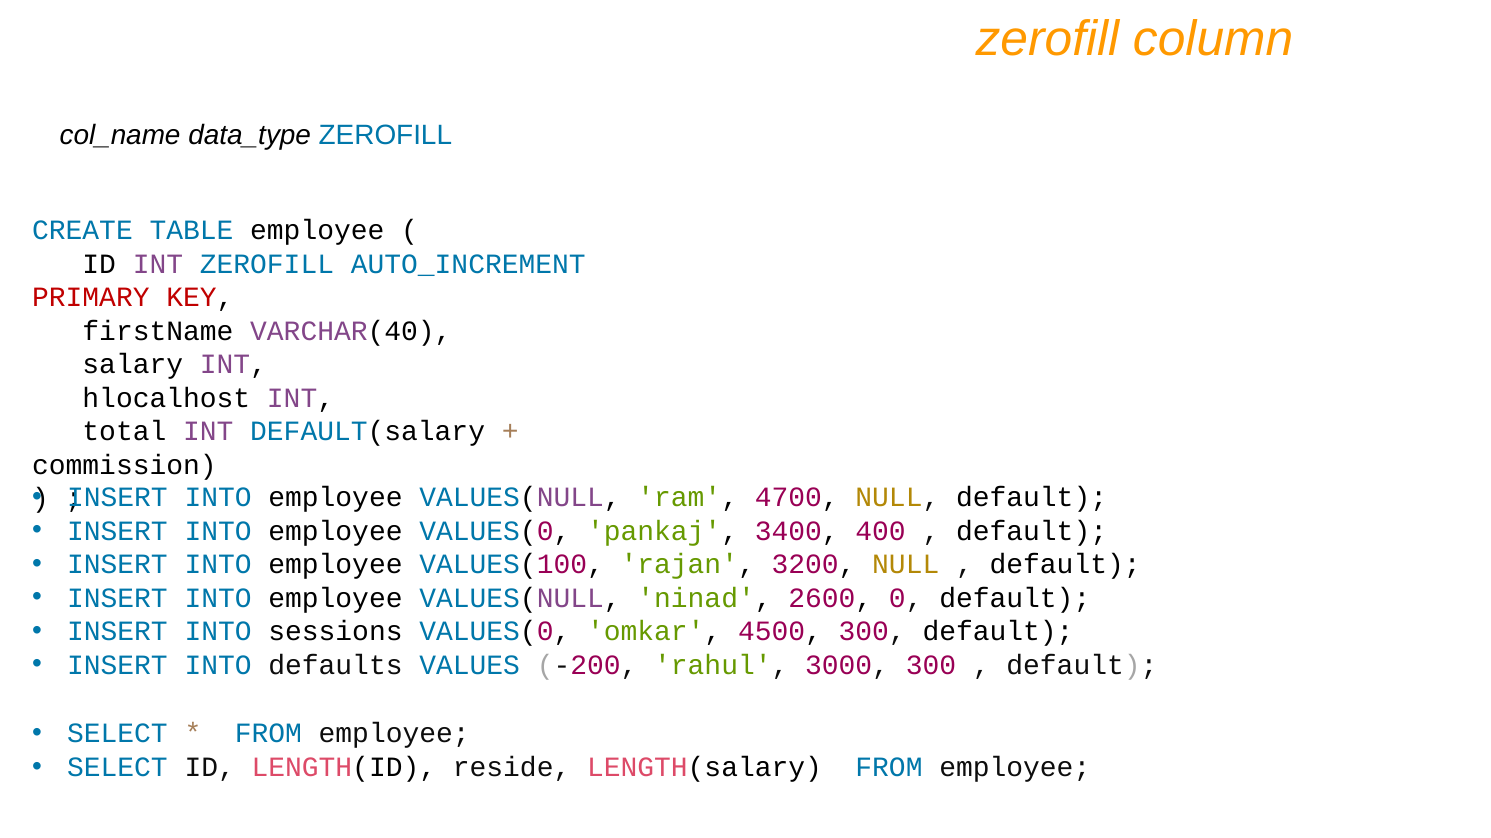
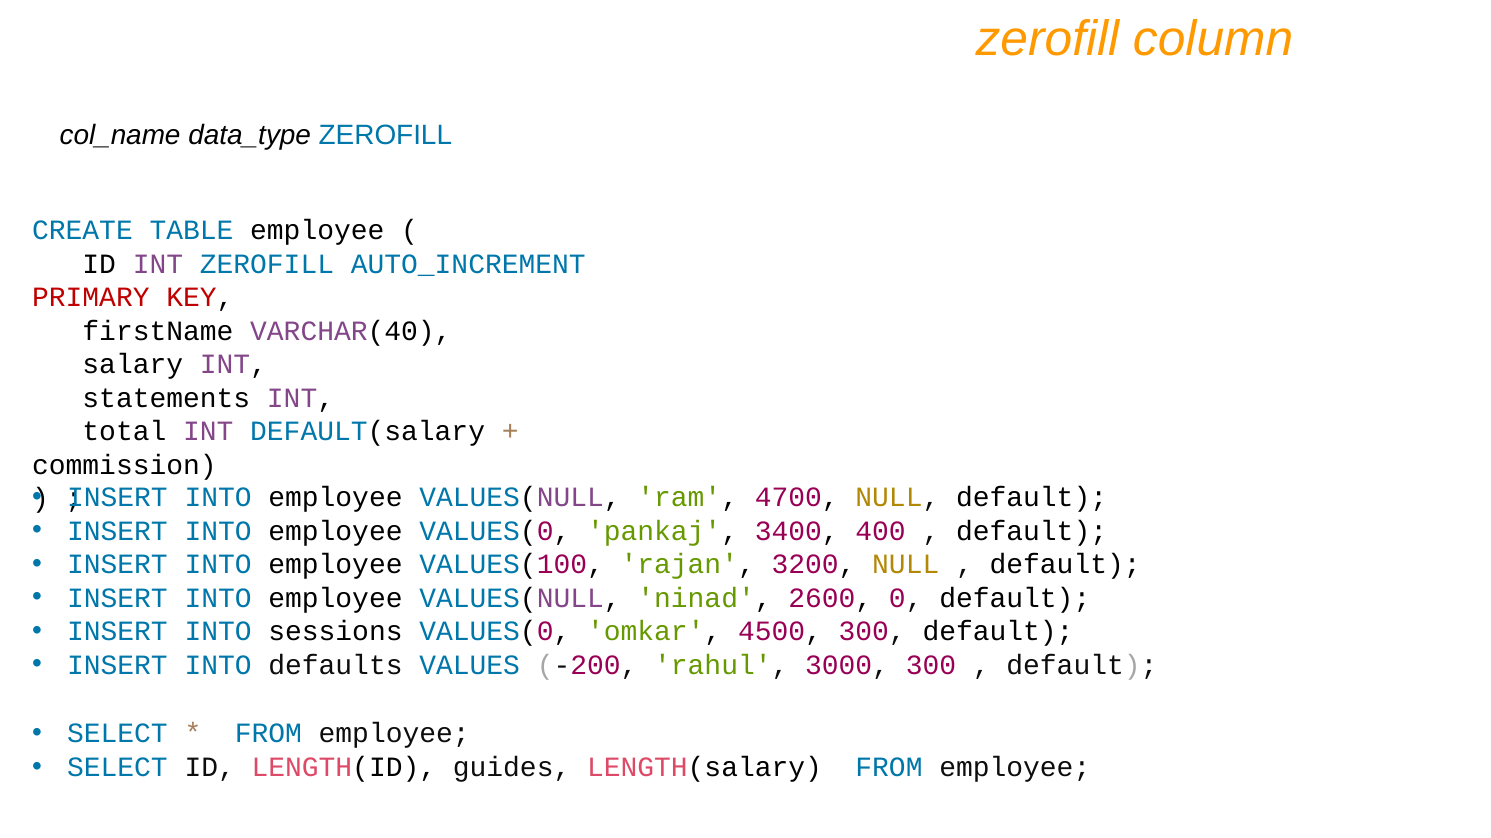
hlocalhost: hlocalhost -> statements (166, 398)
reside: reside -> guides (512, 768)
